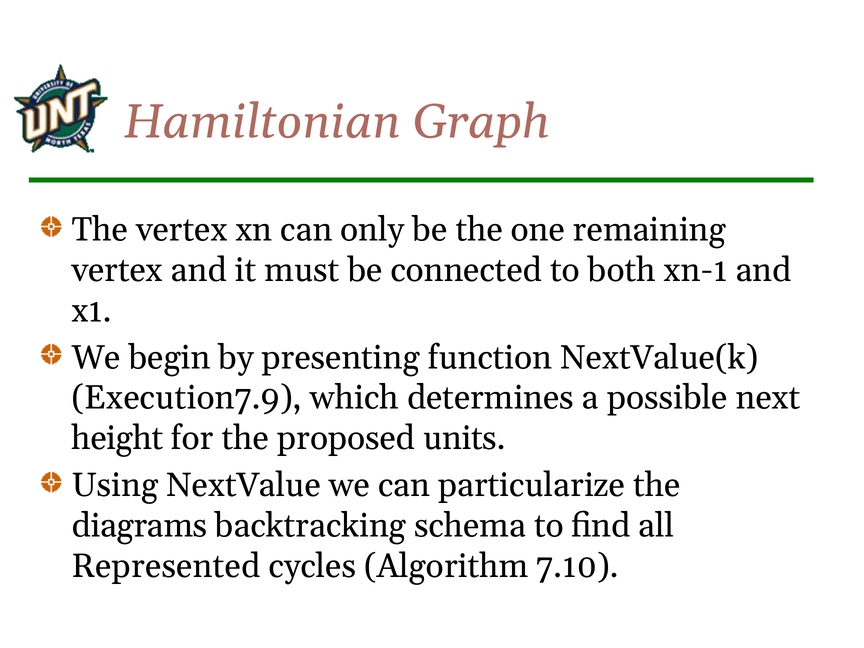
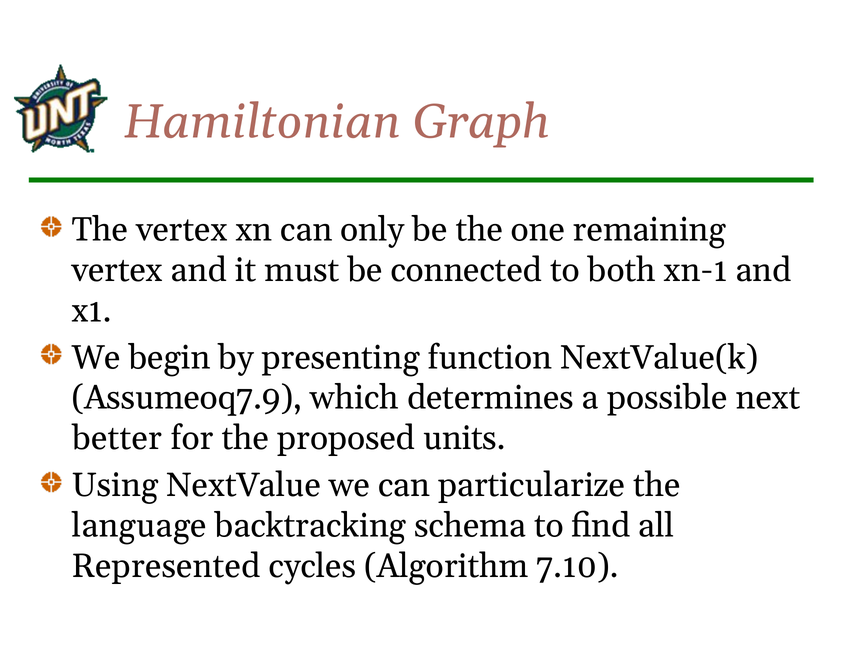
Execution7.9: Execution7.9 -> Assumeoq7.9 (187, 398)
height: height -> better (117, 438)
diagrams: diagrams -> language (139, 526)
